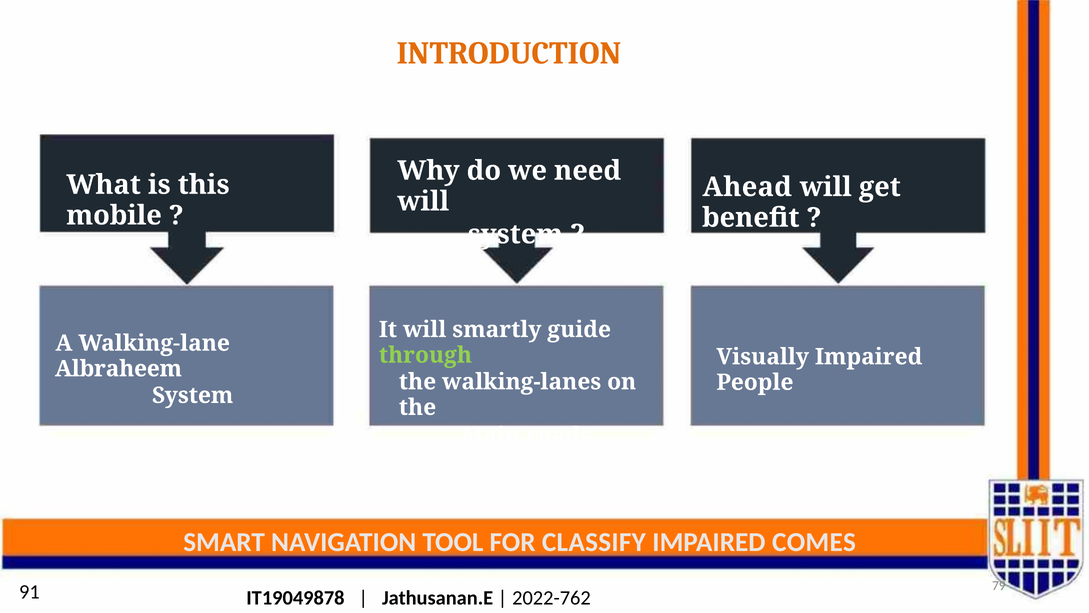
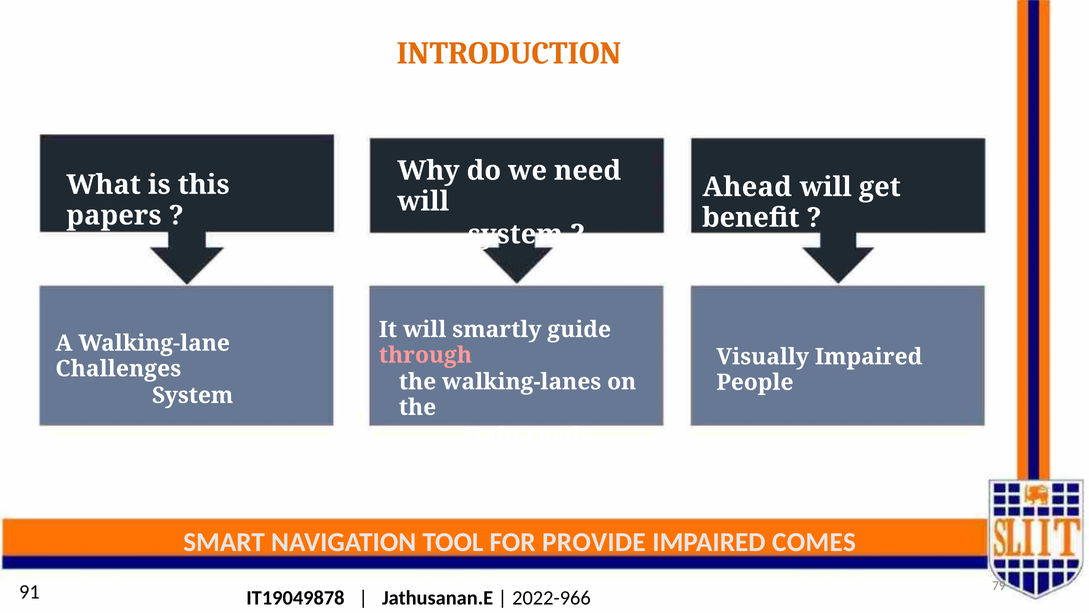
mobile: mobile -> papers (114, 215)
through colour: light green -> pink (425, 355)
Albraheem: Albraheem -> Challenges (118, 368)
CLASSIFY: CLASSIFY -> PROVIDE (594, 542)
2022-762: 2022-762 -> 2022-966 (551, 598)
